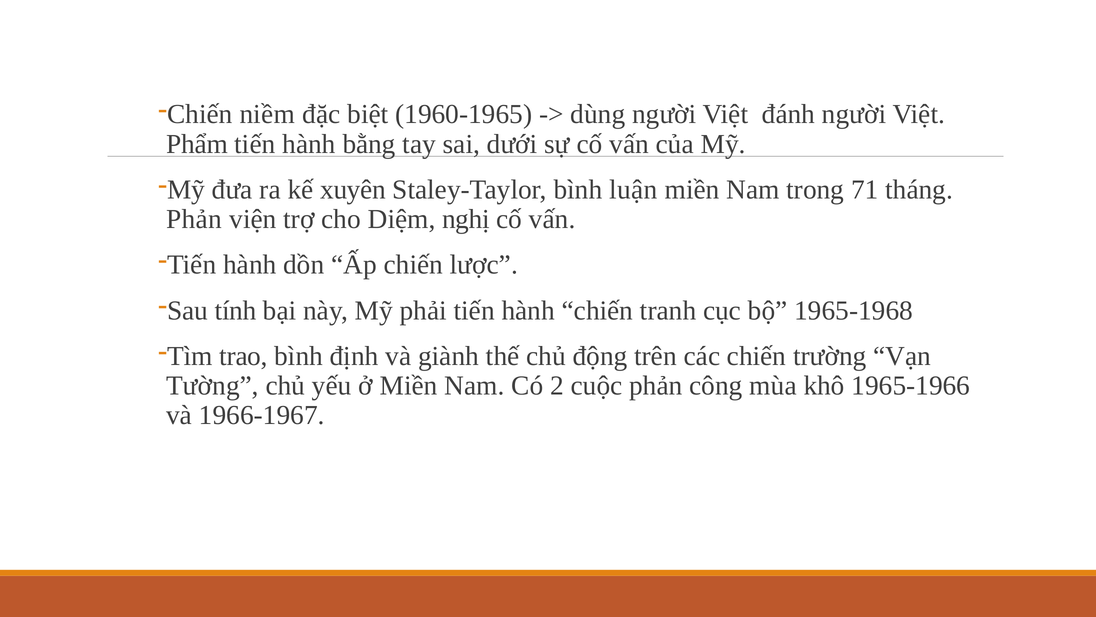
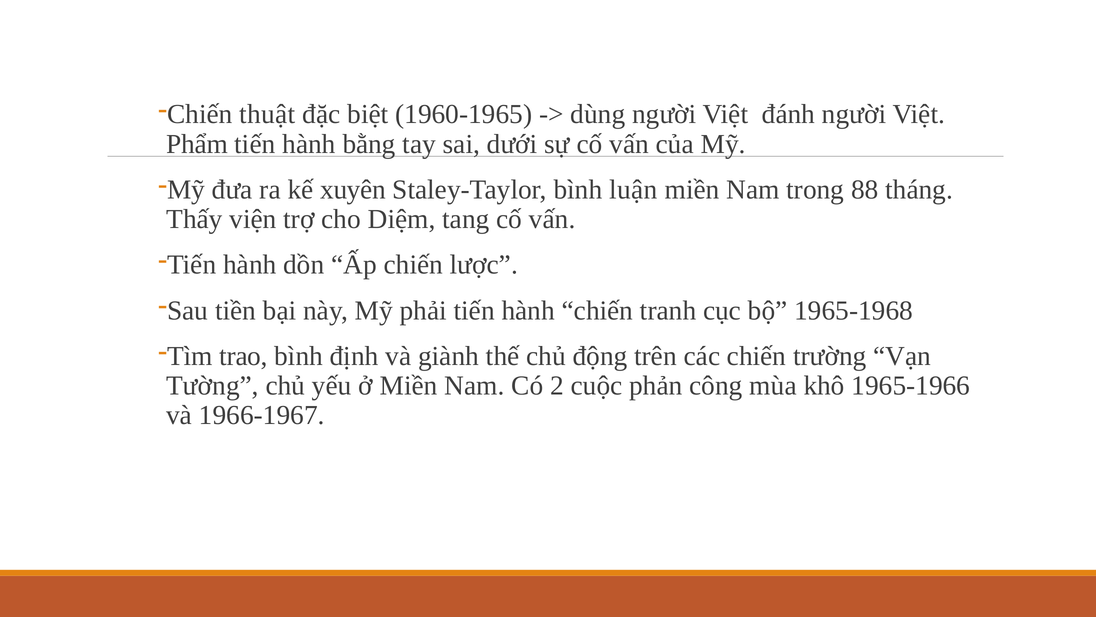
niềm: niềm -> thuật (267, 114)
71: 71 -> 88 (865, 189)
Phản: Phản -> Thấy (194, 219)
nghị: nghị -> tang (466, 219)
tính: tính -> tiền (236, 310)
